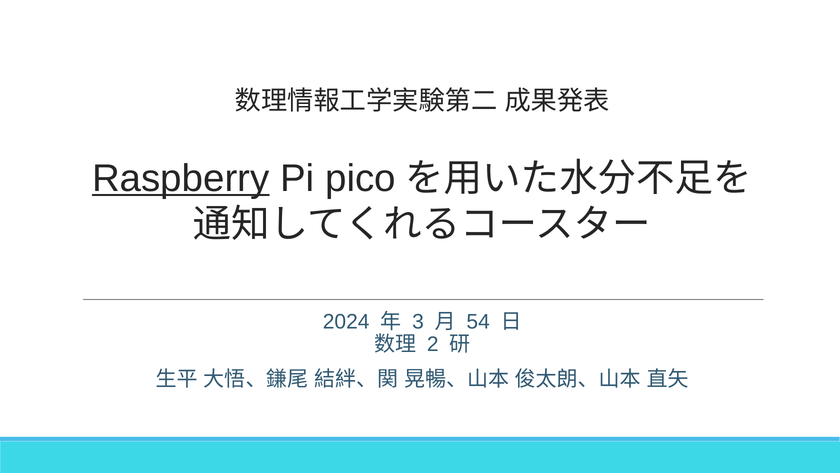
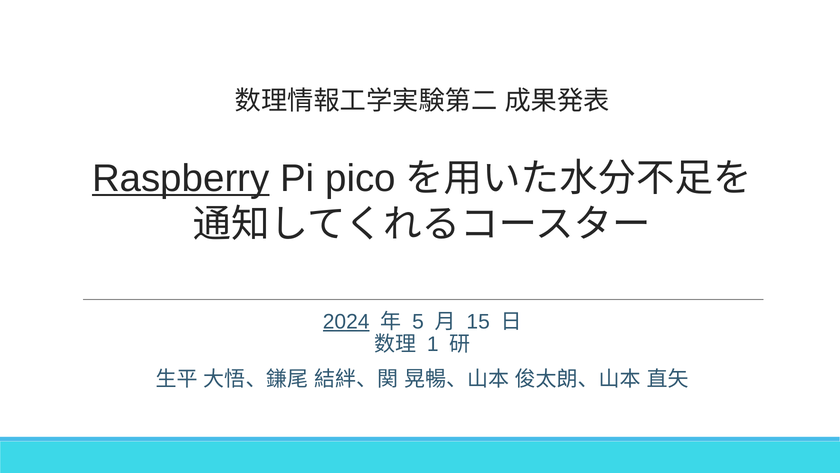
2024 underline: none -> present (346, 321)
3: 3 -> 5 (418, 321)
54: 54 -> 15 (478, 321)
2: 2 -> 1 (433, 344)
